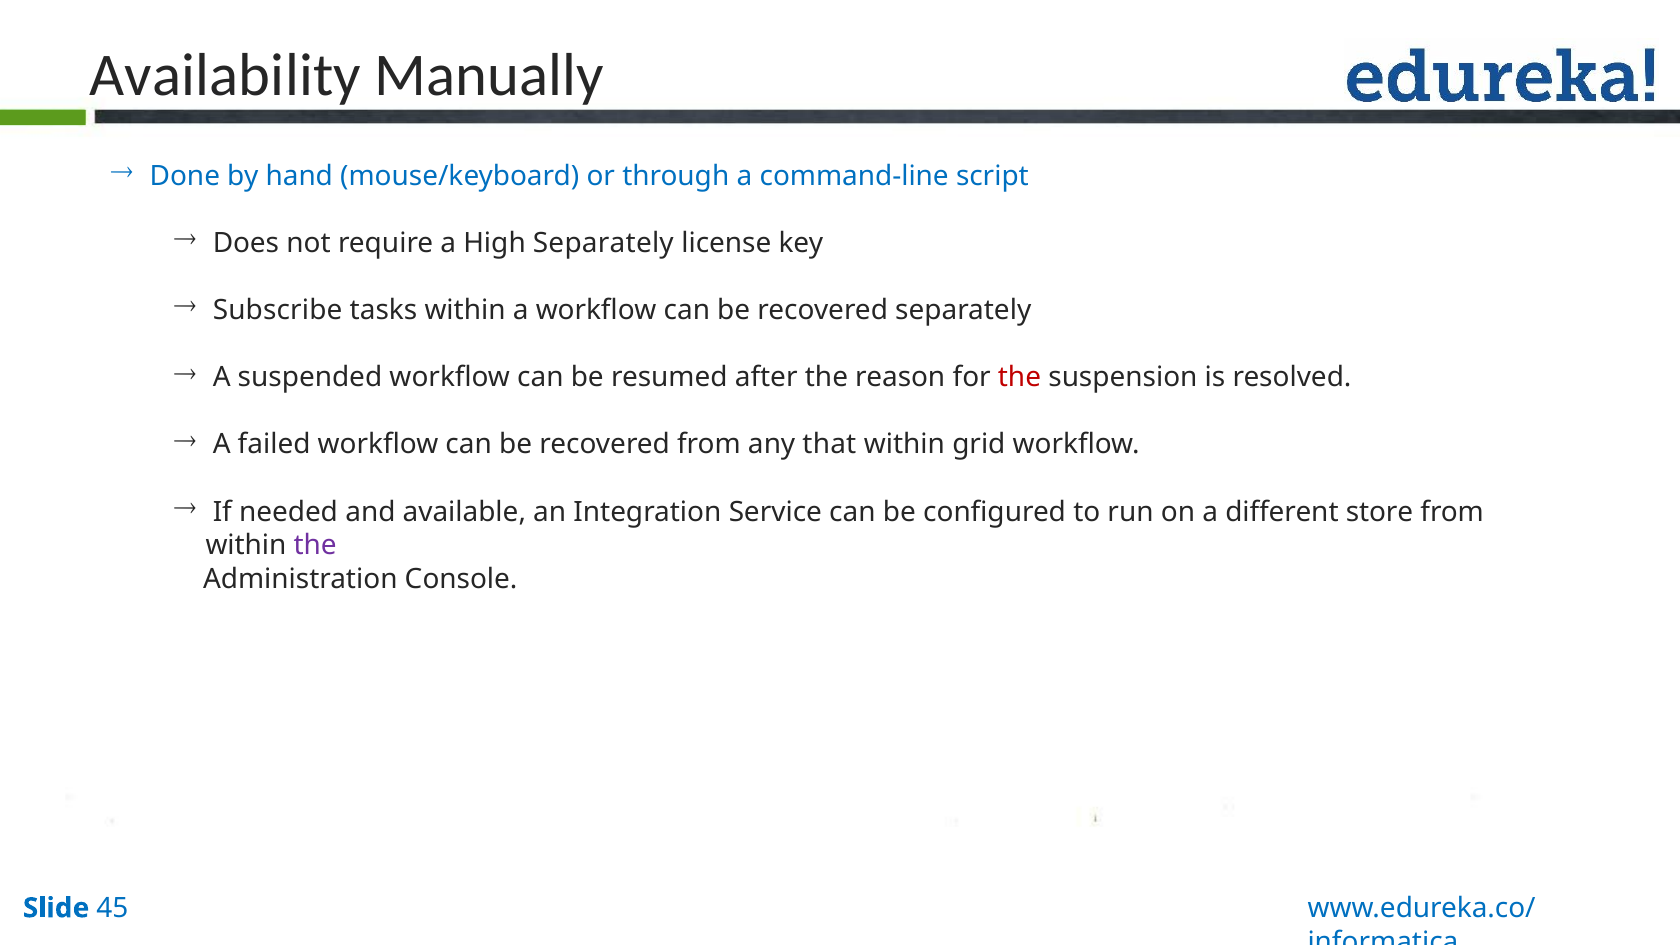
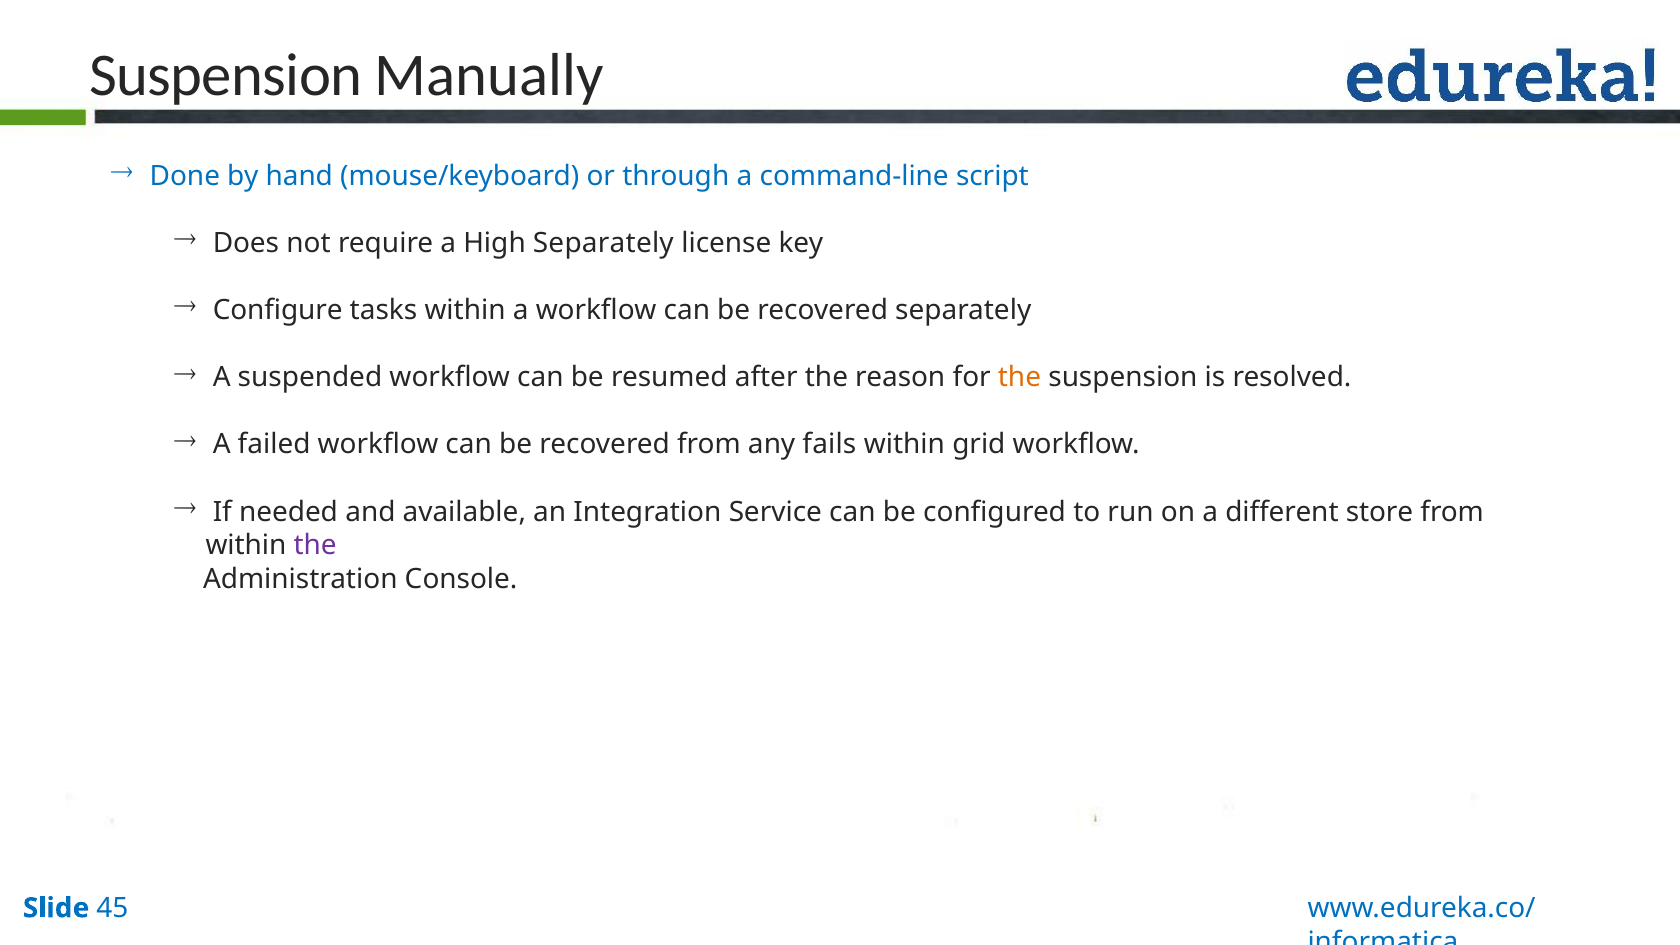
Availability: Availability -> Suspension (226, 76)
Subscribe: Subscribe -> Configure (278, 310)
the colour: red -> orange (1019, 377)
that: that -> fails (829, 445)
